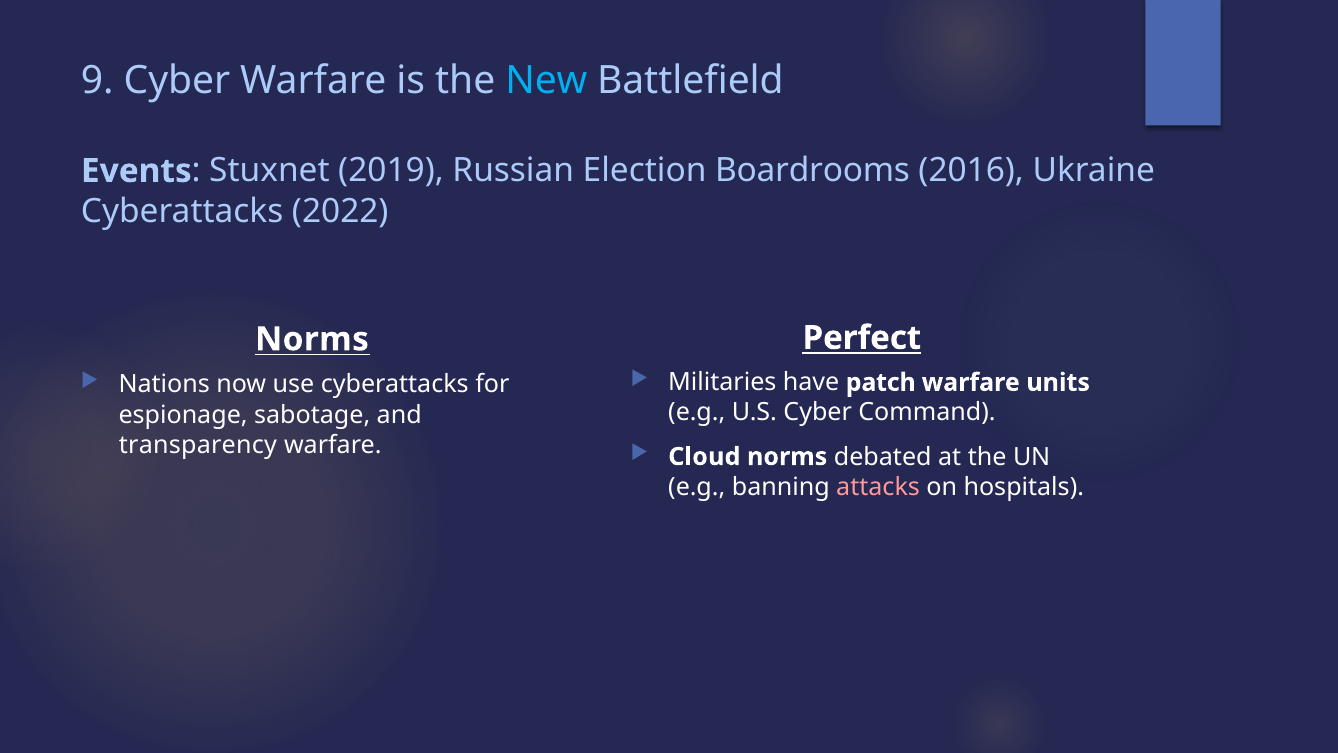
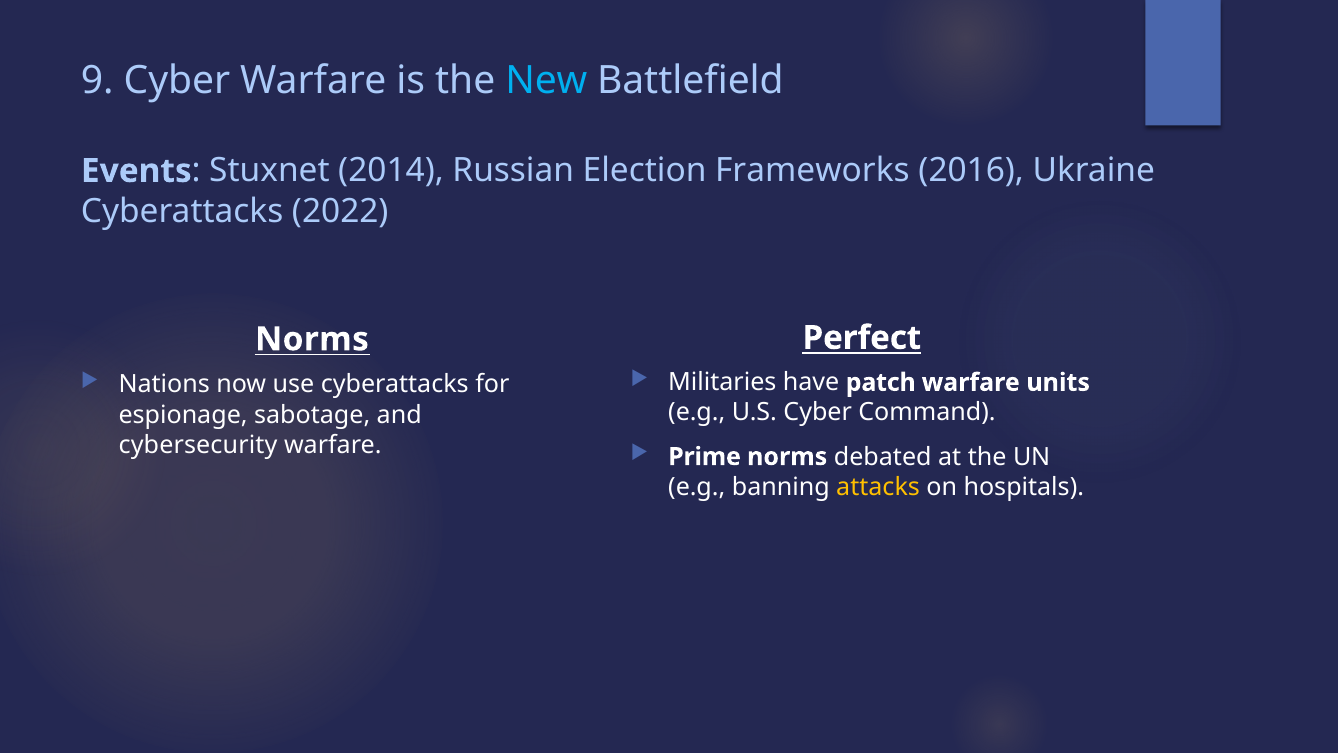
2019: 2019 -> 2014 (391, 171)
Boardrooms: Boardrooms -> Frameworks (812, 171)
transparency: transparency -> cybersecurity (198, 445)
Cloud: Cloud -> Prime (705, 456)
attacks colour: pink -> yellow (878, 487)
